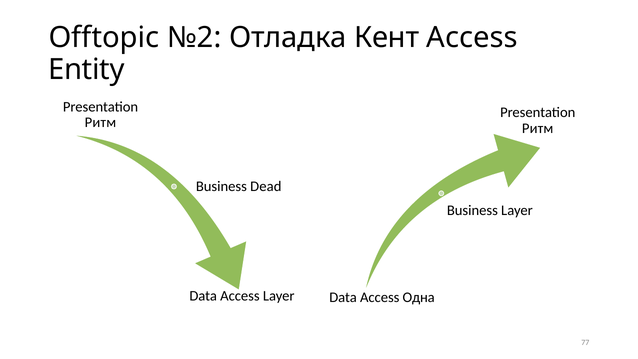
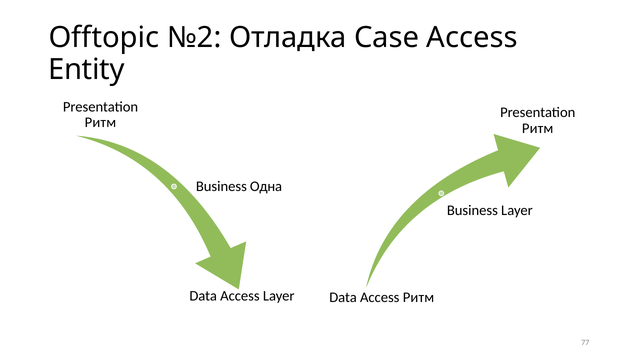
Кент: Кент -> Case (387, 38)
Dead: Dead -> Одна (266, 186)
Access Одна: Одна -> Ритм (418, 297)
